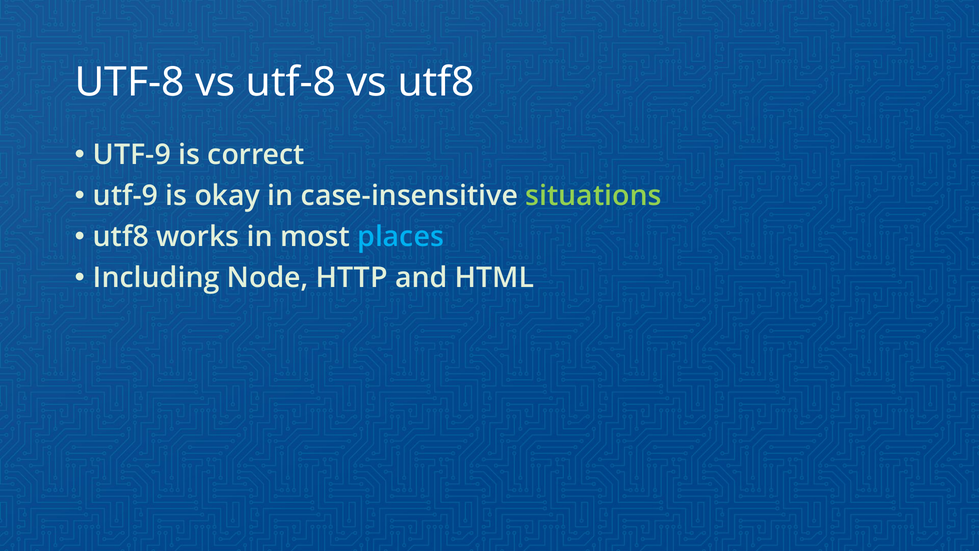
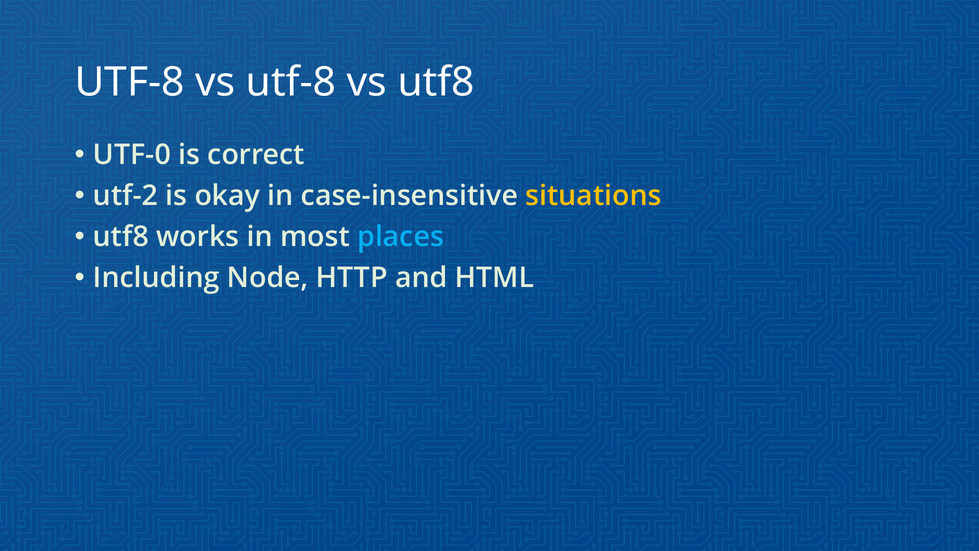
UTF-9: UTF-9 -> UTF-0 (132, 155)
utf-9: utf-9 -> utf-2 (125, 196)
situations colour: light green -> yellow (593, 196)
